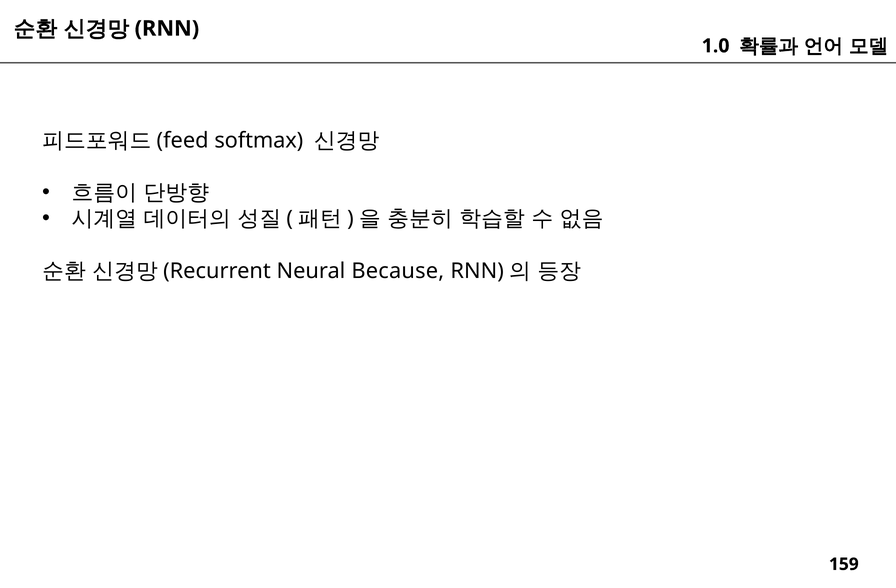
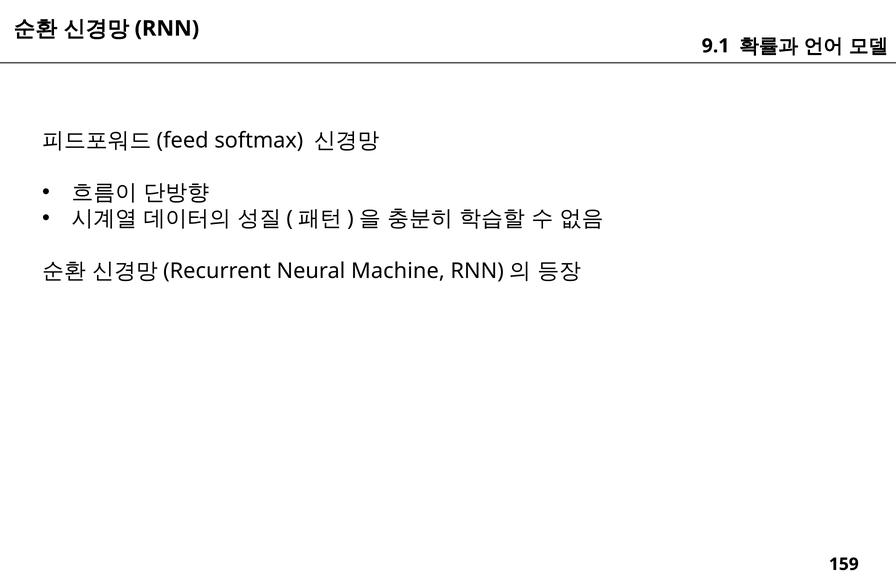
1.0: 1.0 -> 9.1 (716, 46)
Because: Because -> Machine (398, 271)
